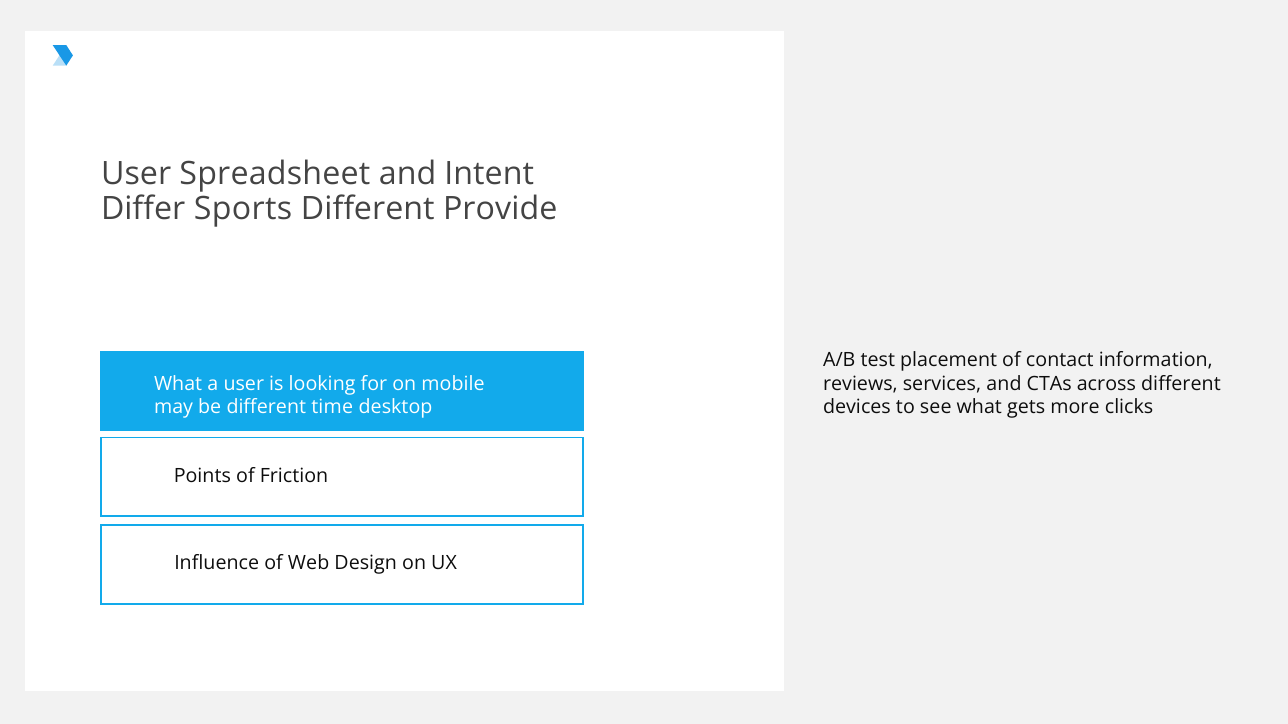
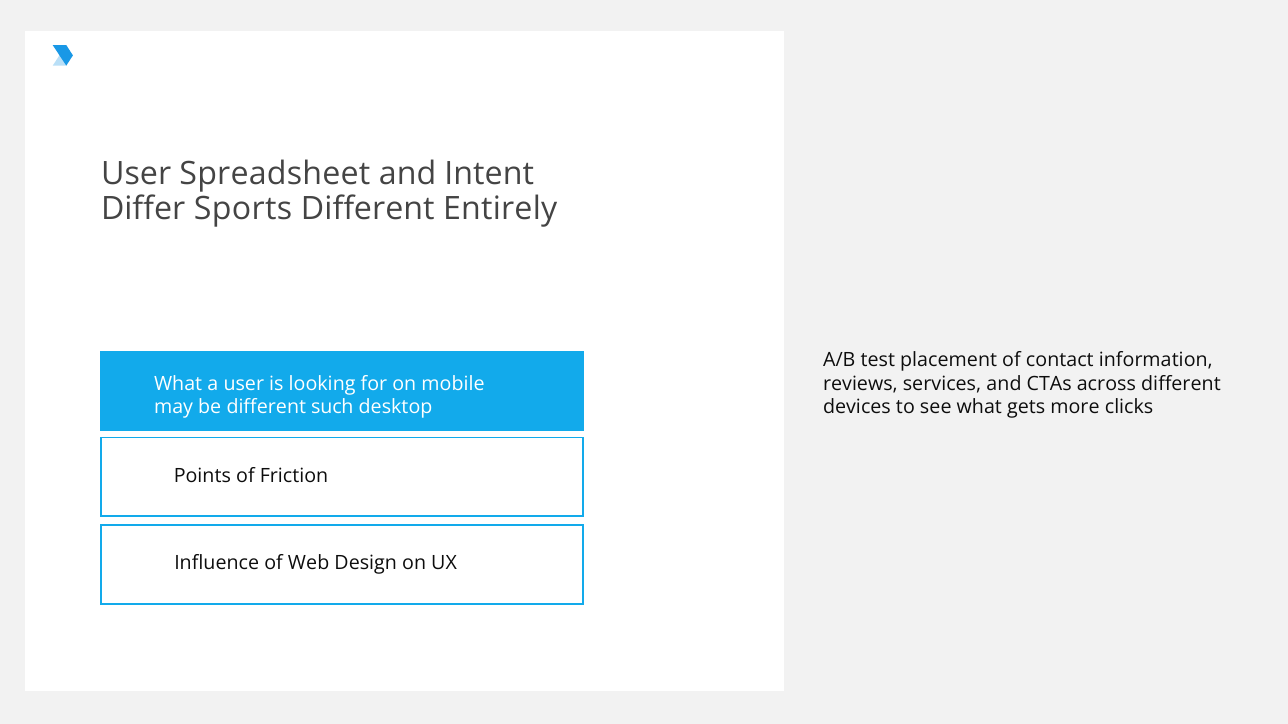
Provide: Provide -> Entirely (500, 209)
time: time -> such (332, 408)
